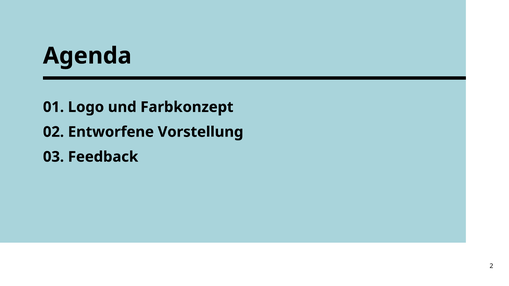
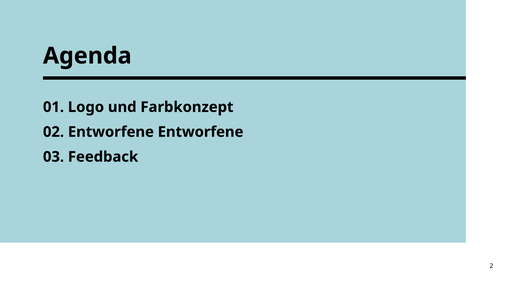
Entworfene Vorstellung: Vorstellung -> Entworfene (201, 132)
